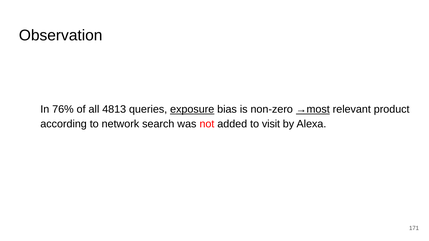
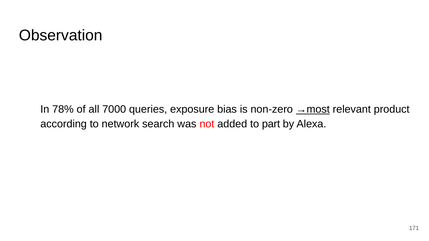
76%: 76% -> 78% (63, 109)
4813: 4813 -> 7000 (114, 109)
exposure underline: present -> none (192, 109)
visit: visit -> part (271, 124)
